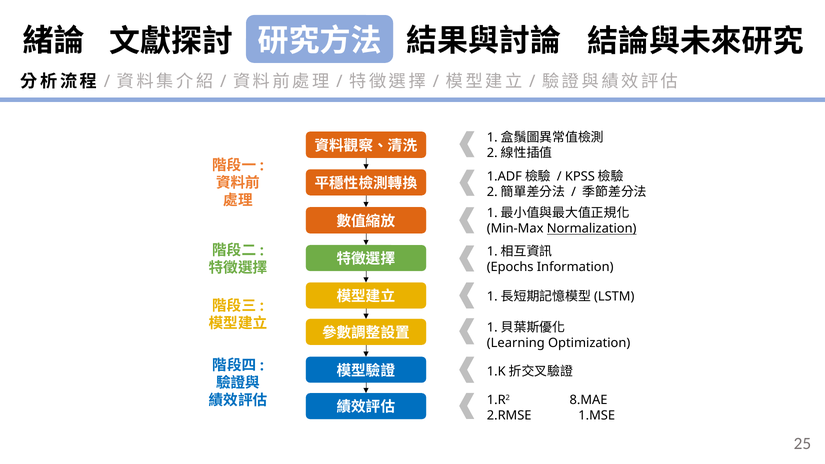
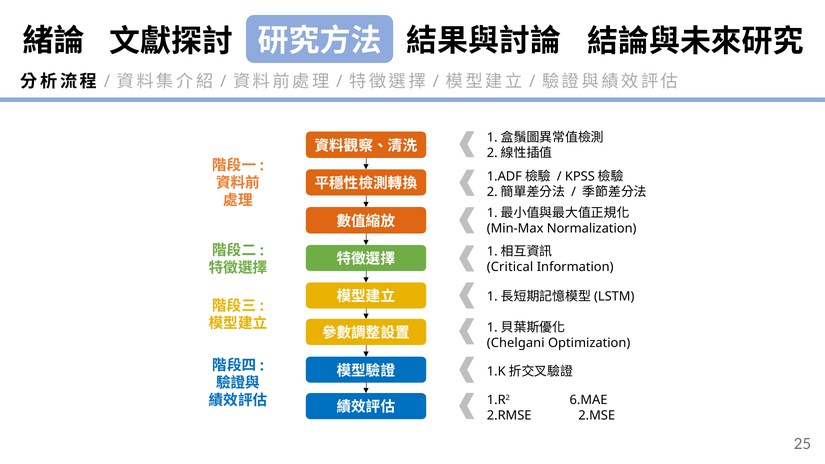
Normalization underline: present -> none (592, 229)
Epochs: Epochs -> Critical (510, 267)
Learning: Learning -> Chelgani (516, 343)
8.MAE: 8.MAE -> 6.MAE (589, 400)
1.MSE: 1.MSE -> 2.MSE (597, 416)
